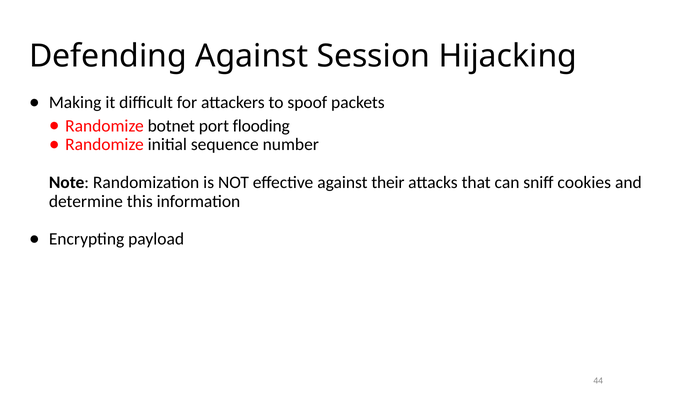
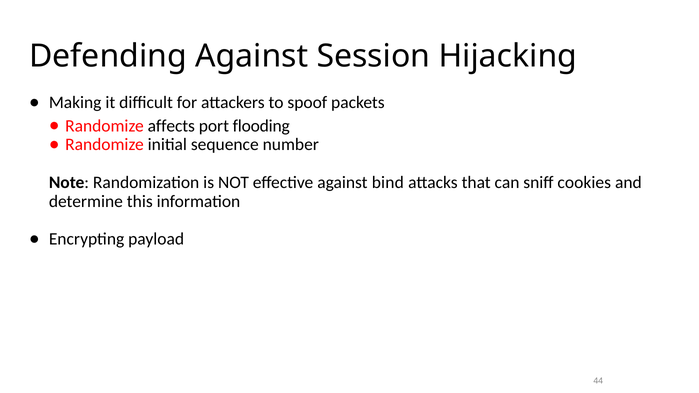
botnet: botnet -> affects (171, 126)
their: their -> bind (388, 183)
